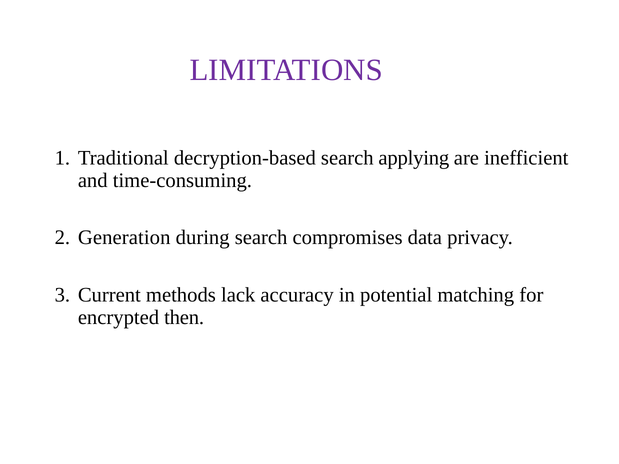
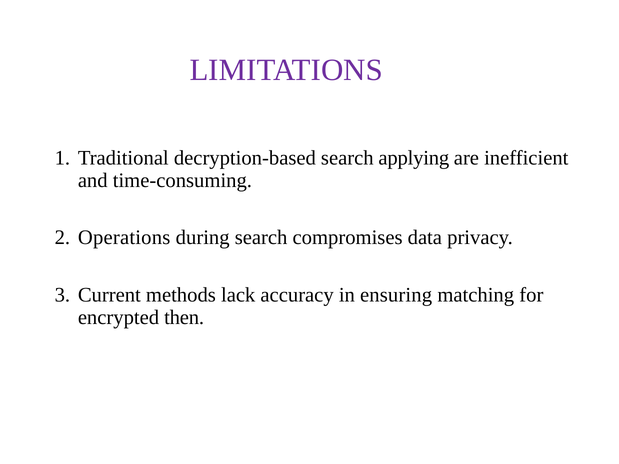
Generation: Generation -> Operations (124, 238)
potential: potential -> ensuring (396, 295)
